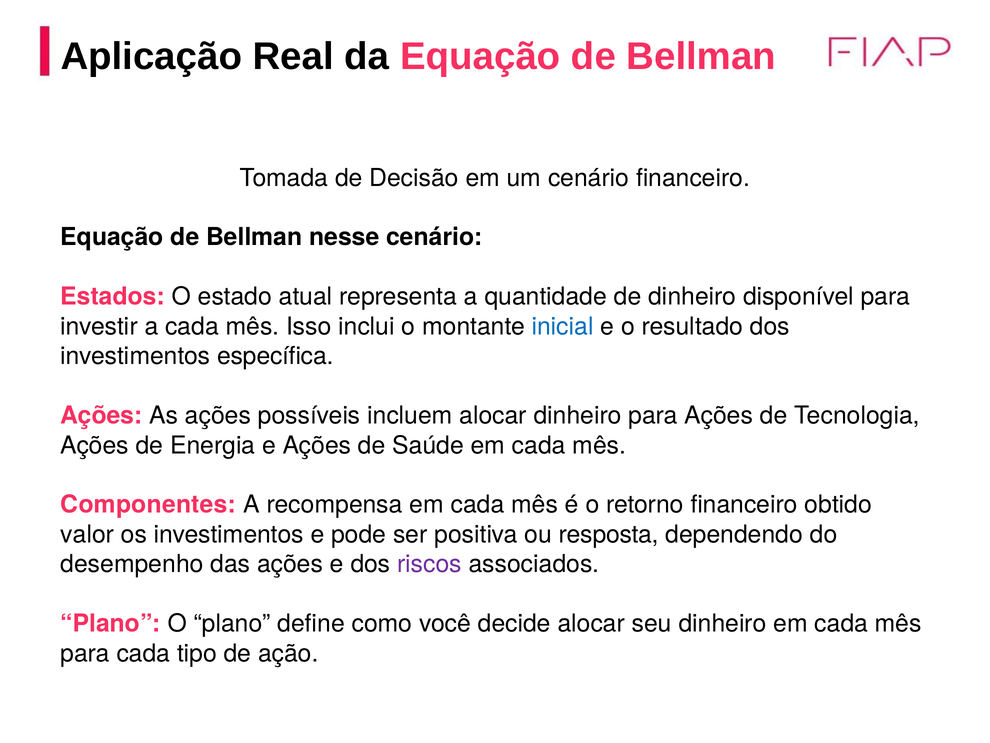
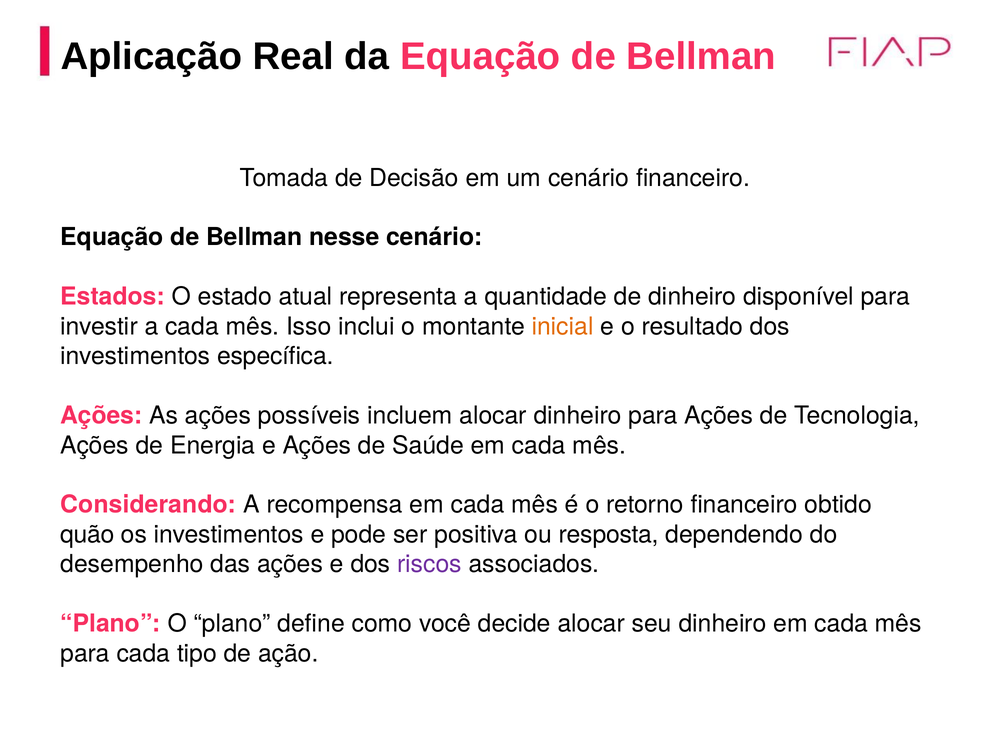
inicial colour: blue -> orange (563, 326)
Componentes: Componentes -> Considerando (148, 504)
valor: valor -> quão (87, 534)
